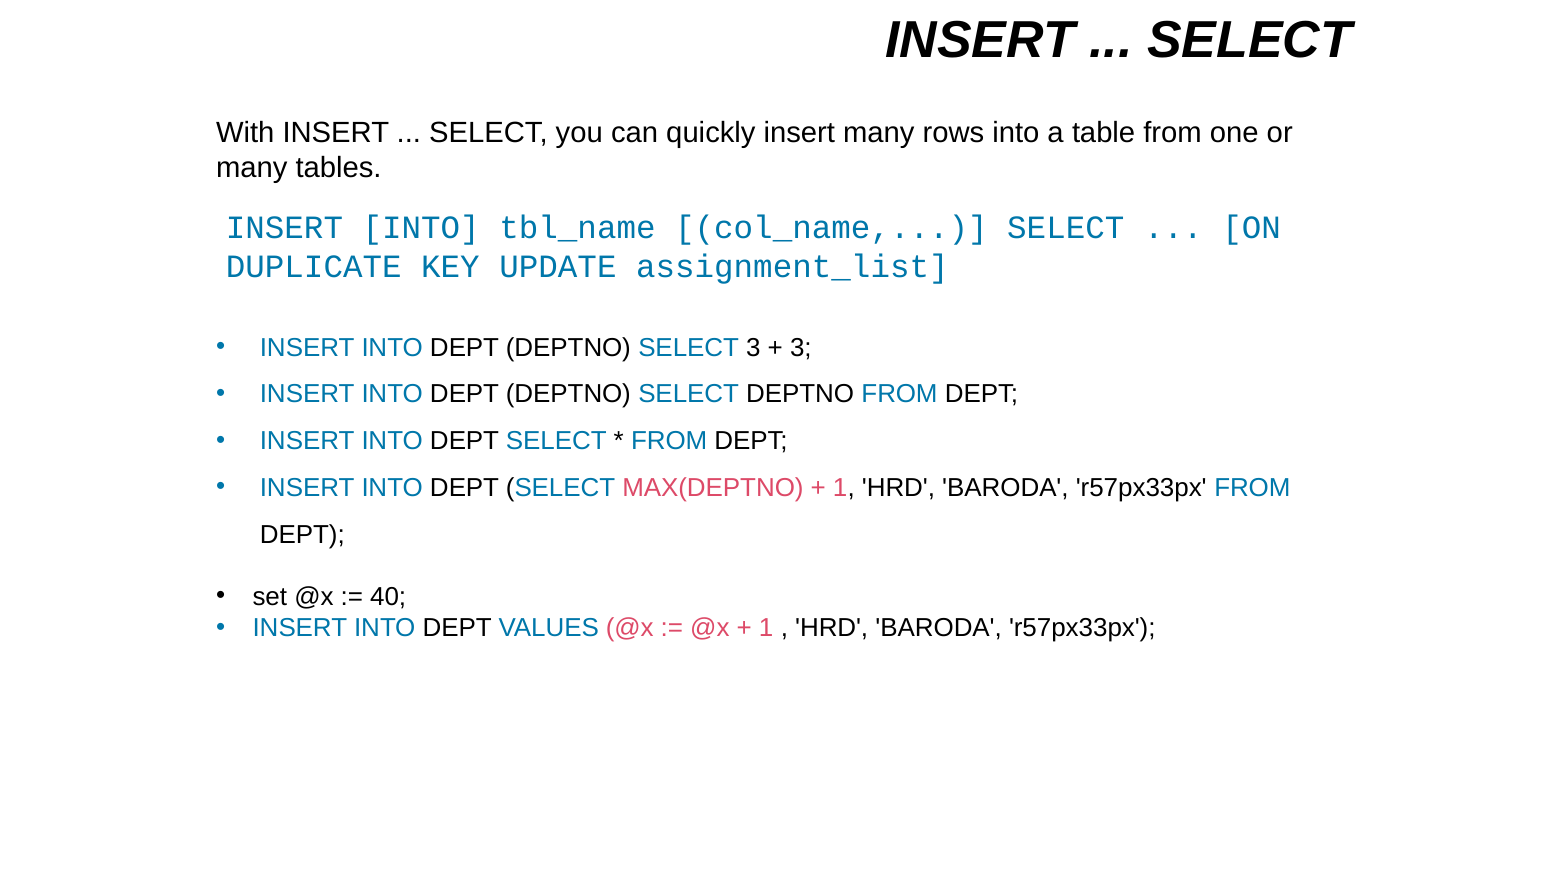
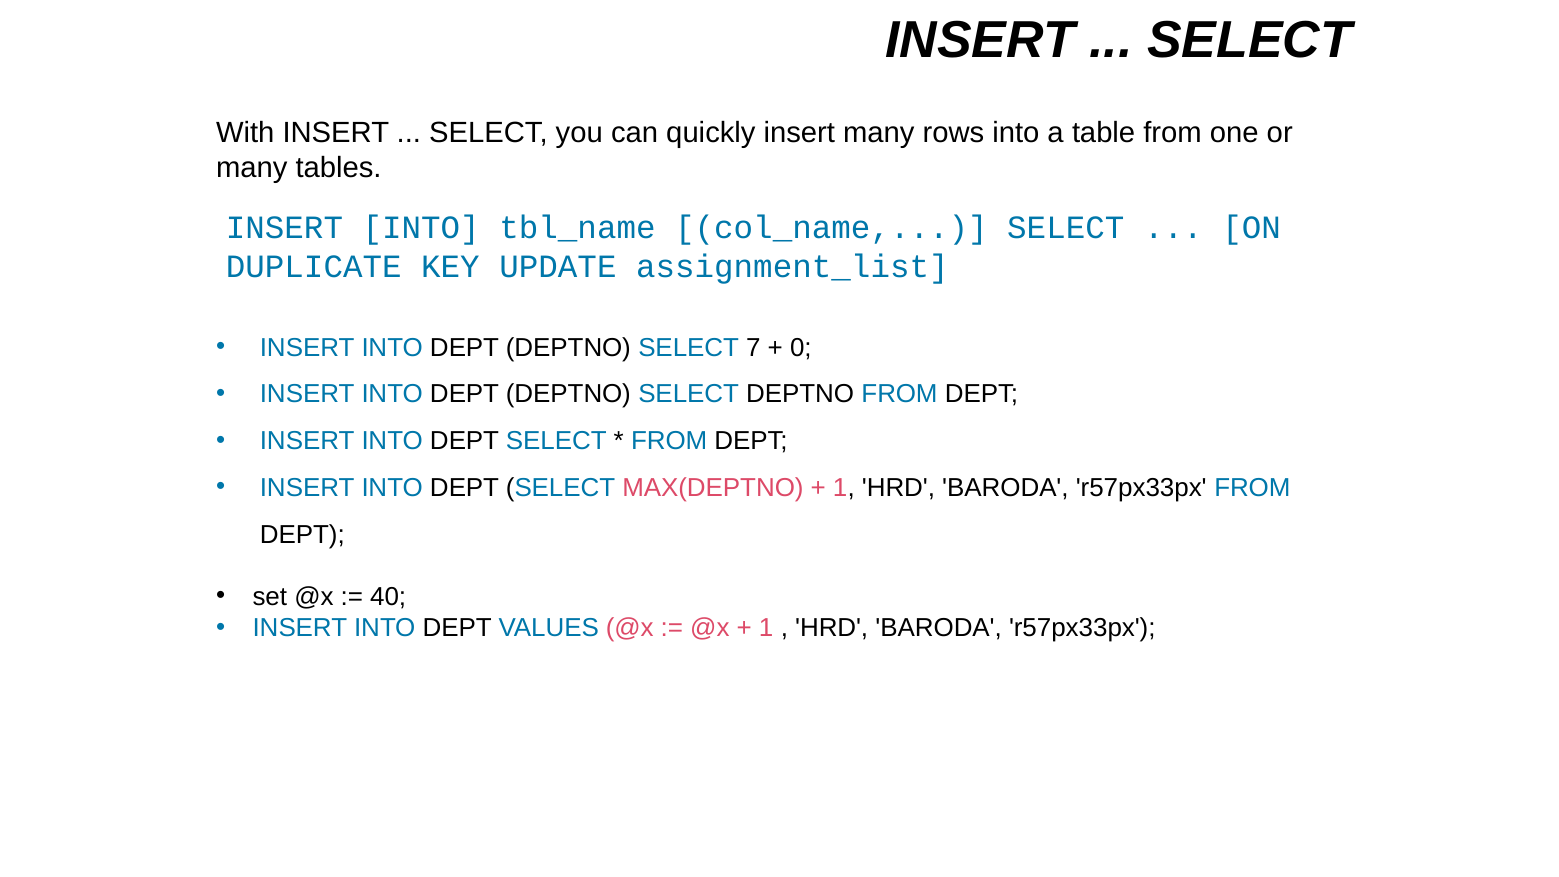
SELECT 3: 3 -> 7 (753, 348)
3: 3 -> 0 (801, 348)
